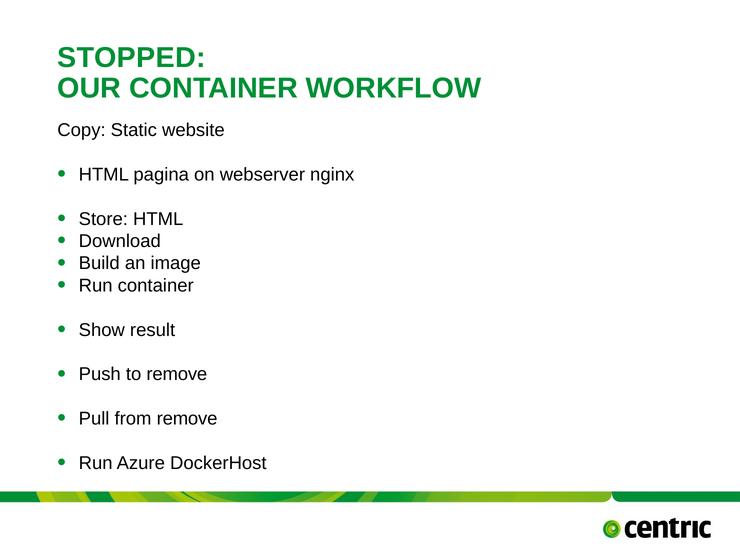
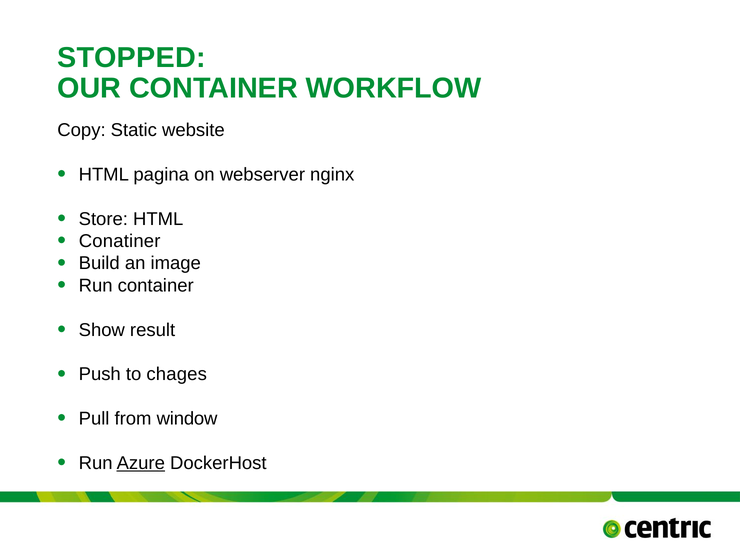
Download: Download -> Conatiner (120, 241)
to remove: remove -> chages (177, 374)
from remove: remove -> window (187, 419)
Azure underline: none -> present (141, 463)
